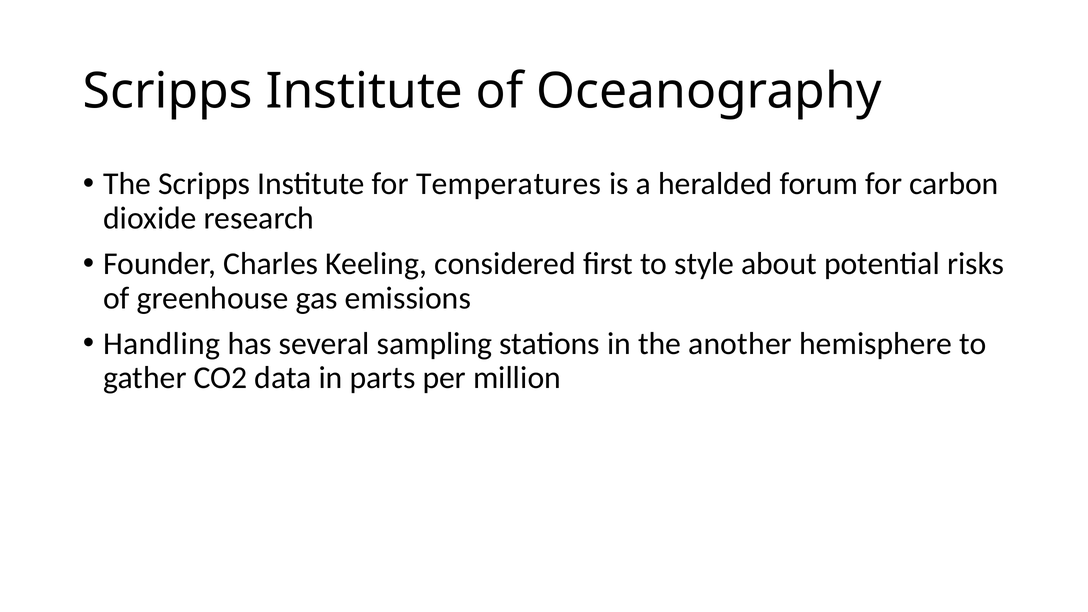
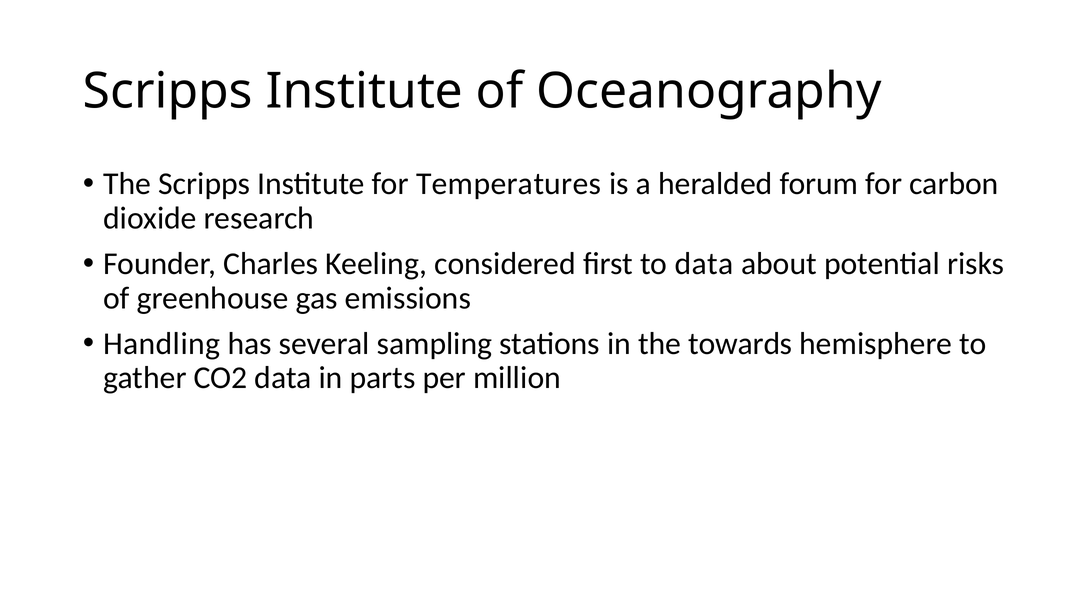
to style: style -> data (704, 264)
another: another -> towards (740, 344)
